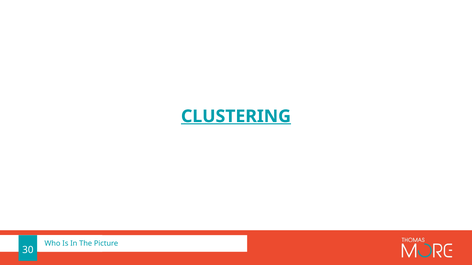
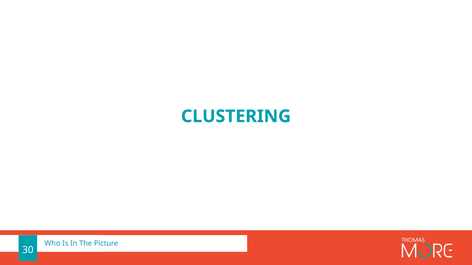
CLUSTERING underline: present -> none (236, 117)
